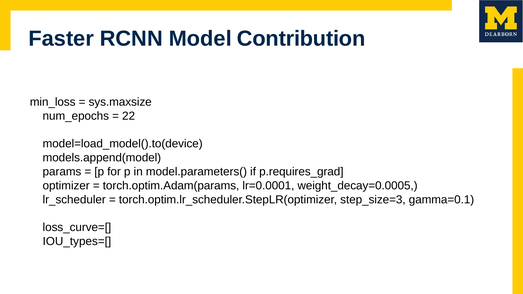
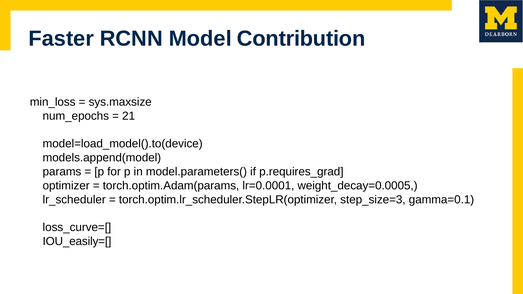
22: 22 -> 21 (129, 116)
IOU_types=[: IOU_types=[ -> IOU_easily=[ (77, 241)
